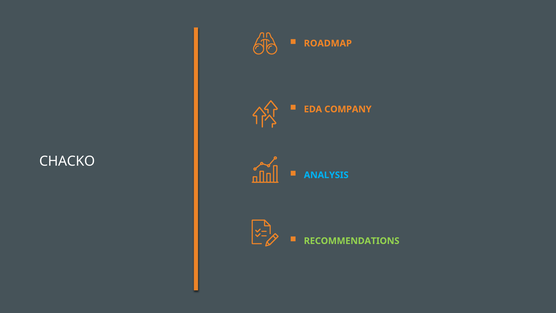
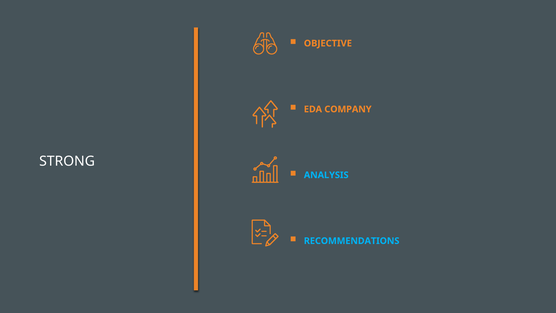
ROADMAP: ROADMAP -> OBJECTIVE (328, 43)
CHACKO: CHACKO -> STRONG (67, 161)
RECOMMENDATIONS colour: light green -> light blue (352, 241)
